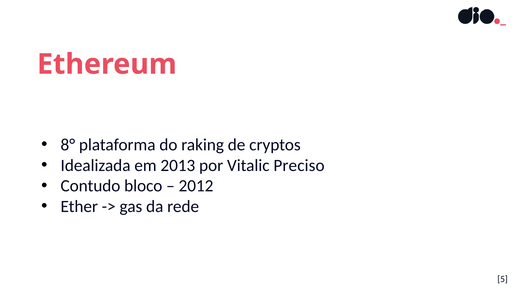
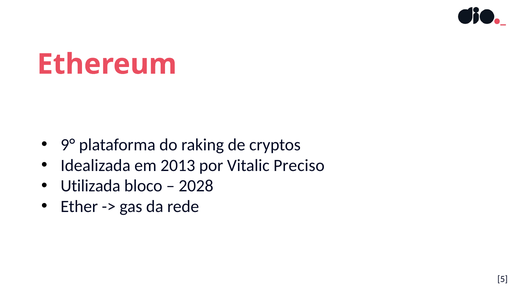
8°: 8° -> 9° (68, 145)
Contudo: Contudo -> Utilizada (90, 186)
2012: 2012 -> 2028 (196, 186)
